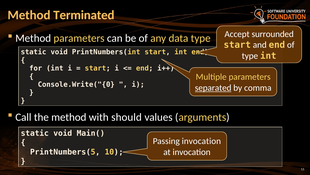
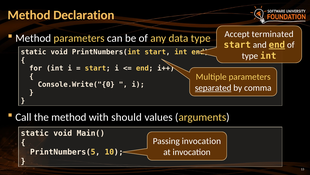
Terminated: Terminated -> Declaration (84, 15)
surrounded: surrounded -> terminated (273, 34)
end underline: none -> present (277, 45)
